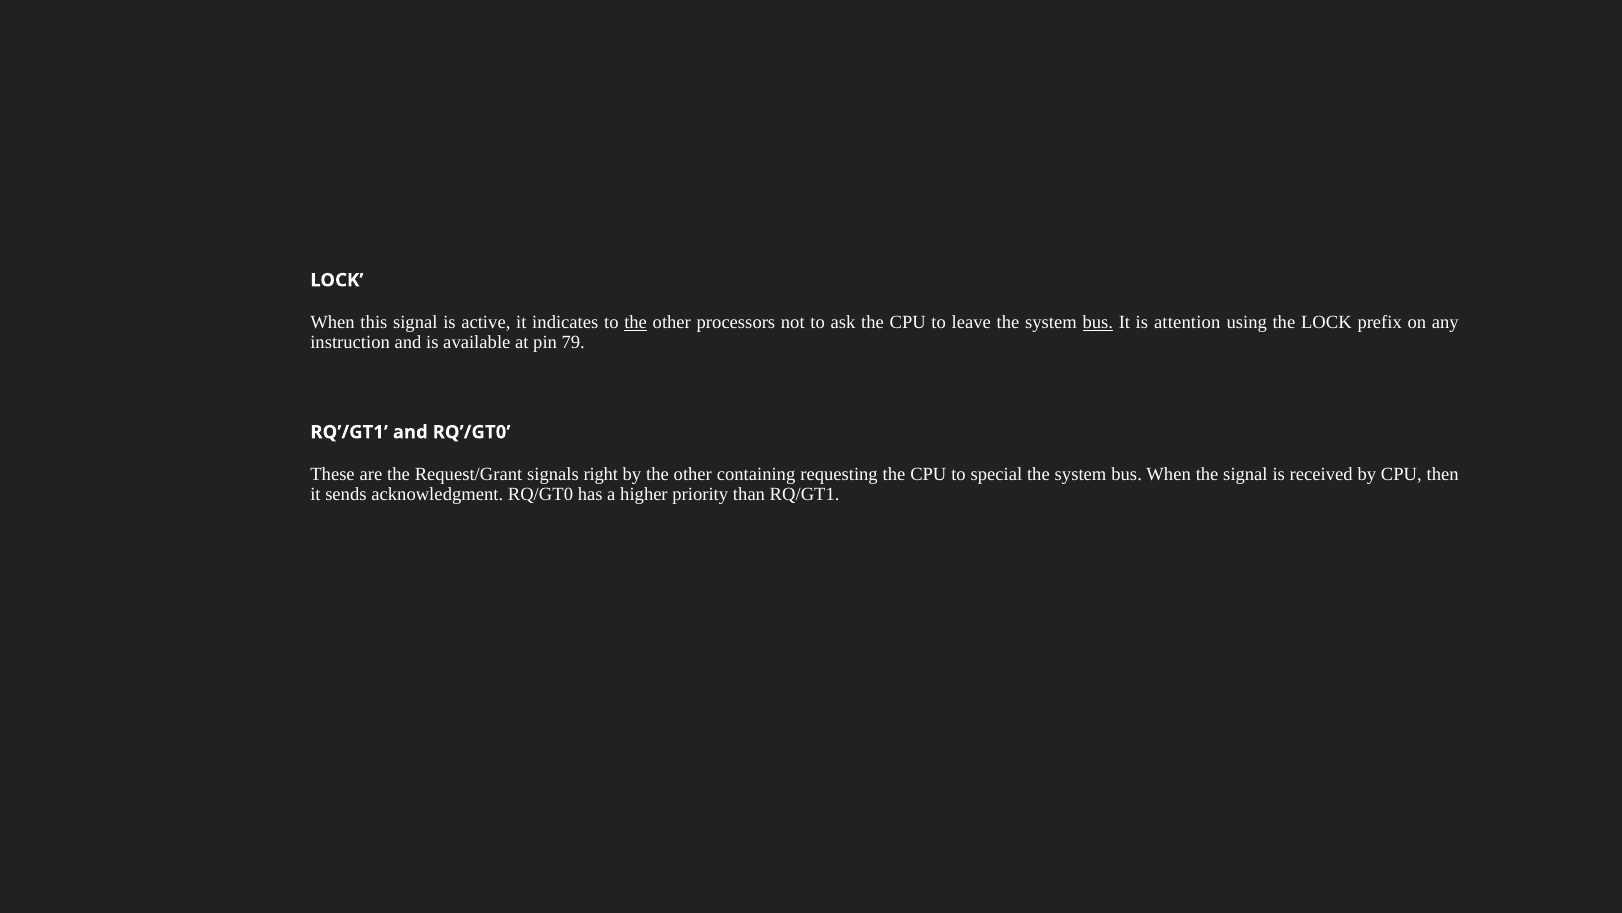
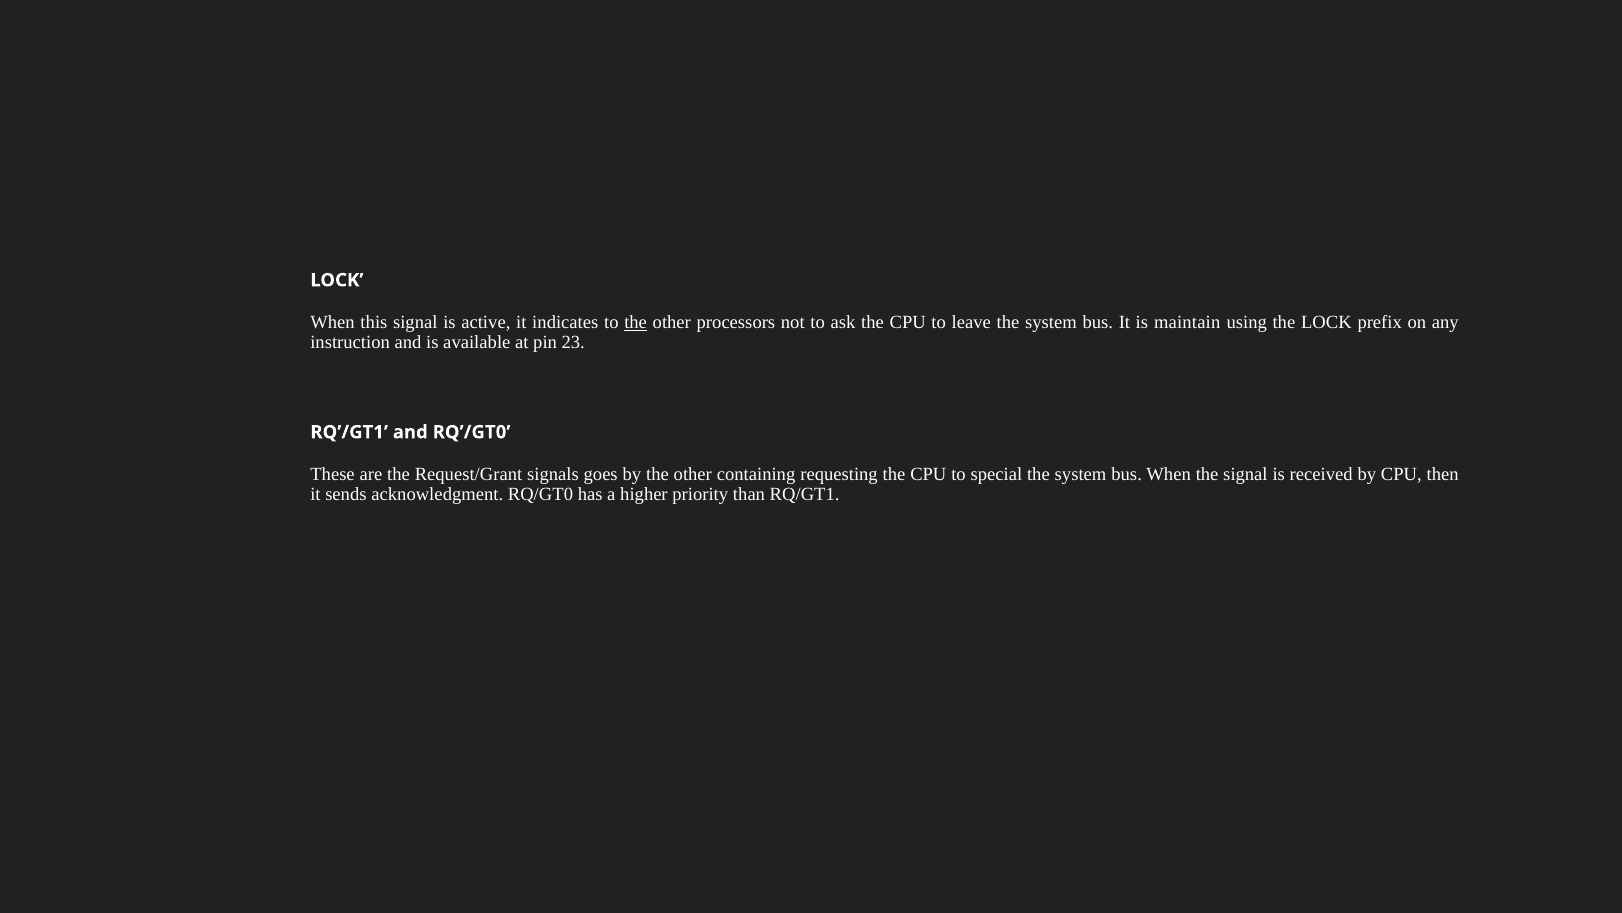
bus underline: present -> none (1098, 322)
attention: attention -> maintain (1187, 322)
79: 79 -> 23 (573, 343)
right: right -> goes (601, 474)
